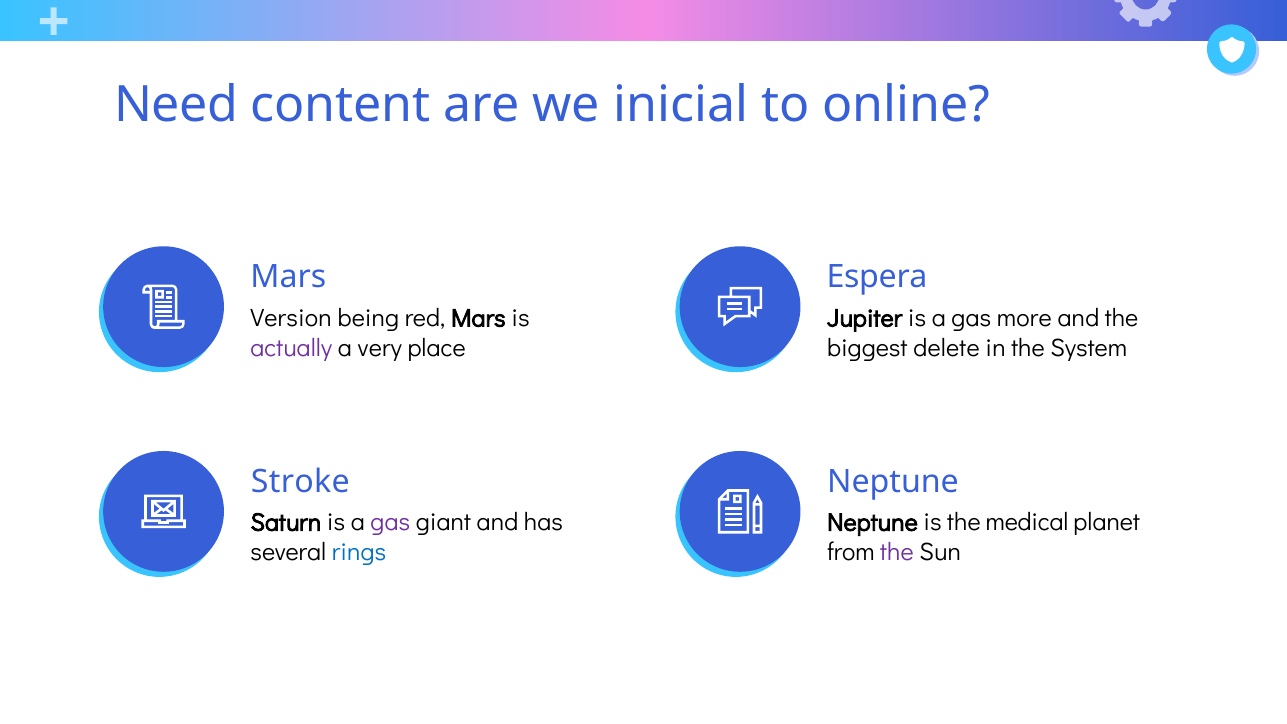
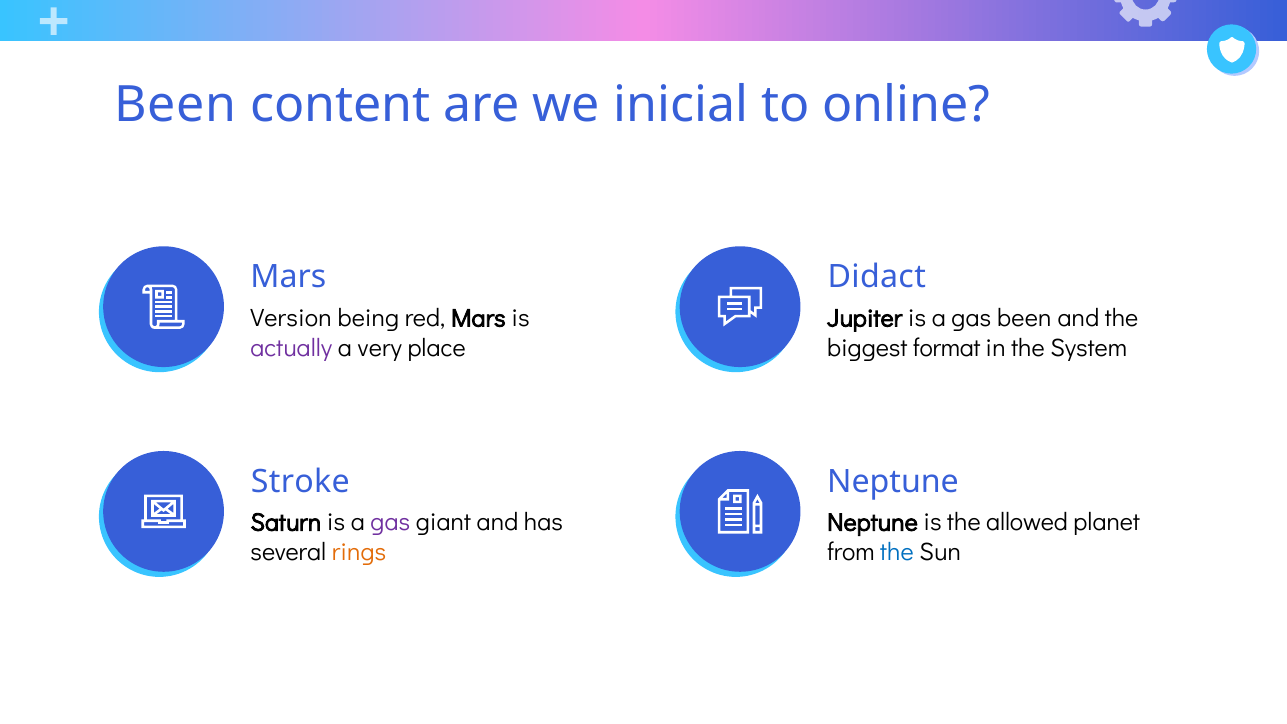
Need: Need -> Been (176, 105)
Espera: Espera -> Didact (877, 277)
gas more: more -> been (1024, 318)
delete: delete -> format (947, 348)
medical: medical -> allowed (1027, 522)
rings colour: blue -> orange (359, 552)
the colour: purple -> blue (897, 552)
